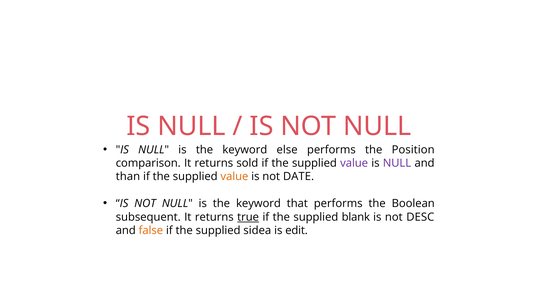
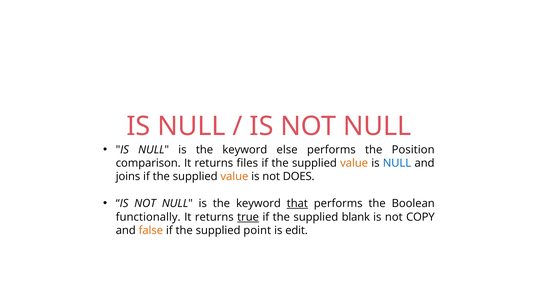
sold: sold -> files (247, 163)
value colour: purple -> orange (354, 163)
NULL colour: purple -> blue (397, 163)
than: than -> joins (128, 176)
DATE: DATE -> DOES (299, 176)
that underline: none -> present (297, 203)
subsequent: subsequent -> functionally (148, 217)
DESC: DESC -> COPY (420, 217)
sidea: sidea -> point (257, 230)
